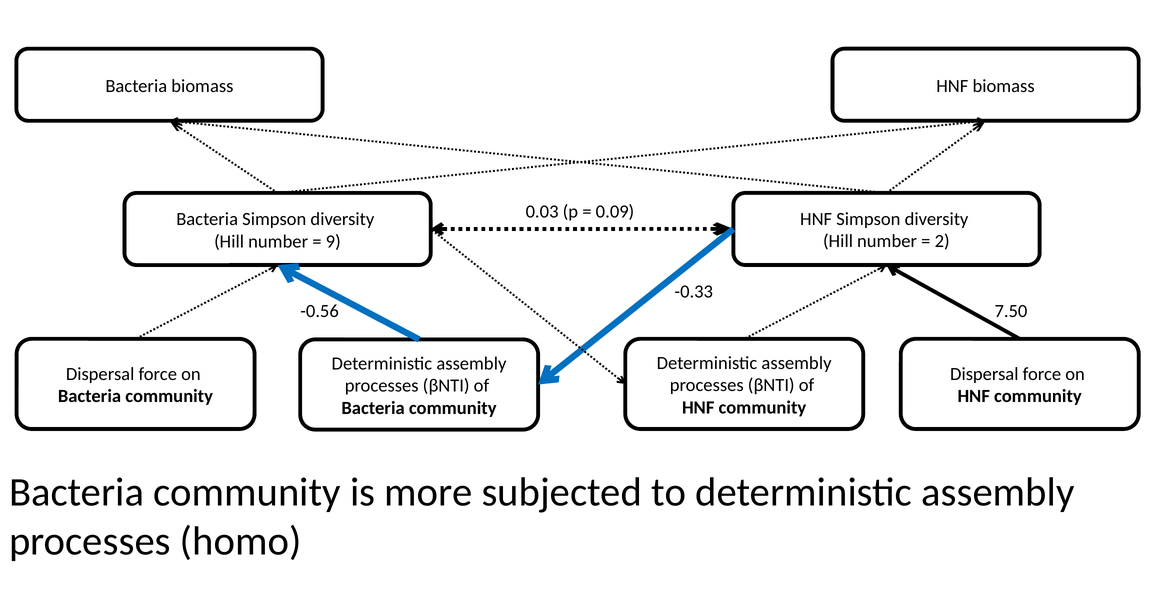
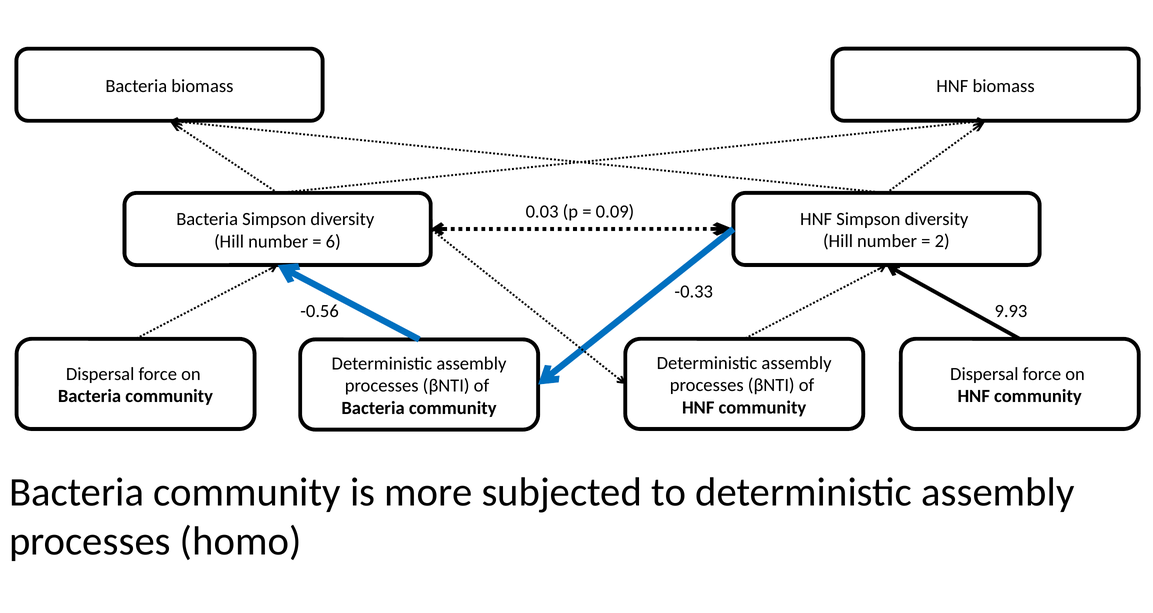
9: 9 -> 6 (333, 241)
7.50: 7.50 -> 9.93 (1011, 311)
